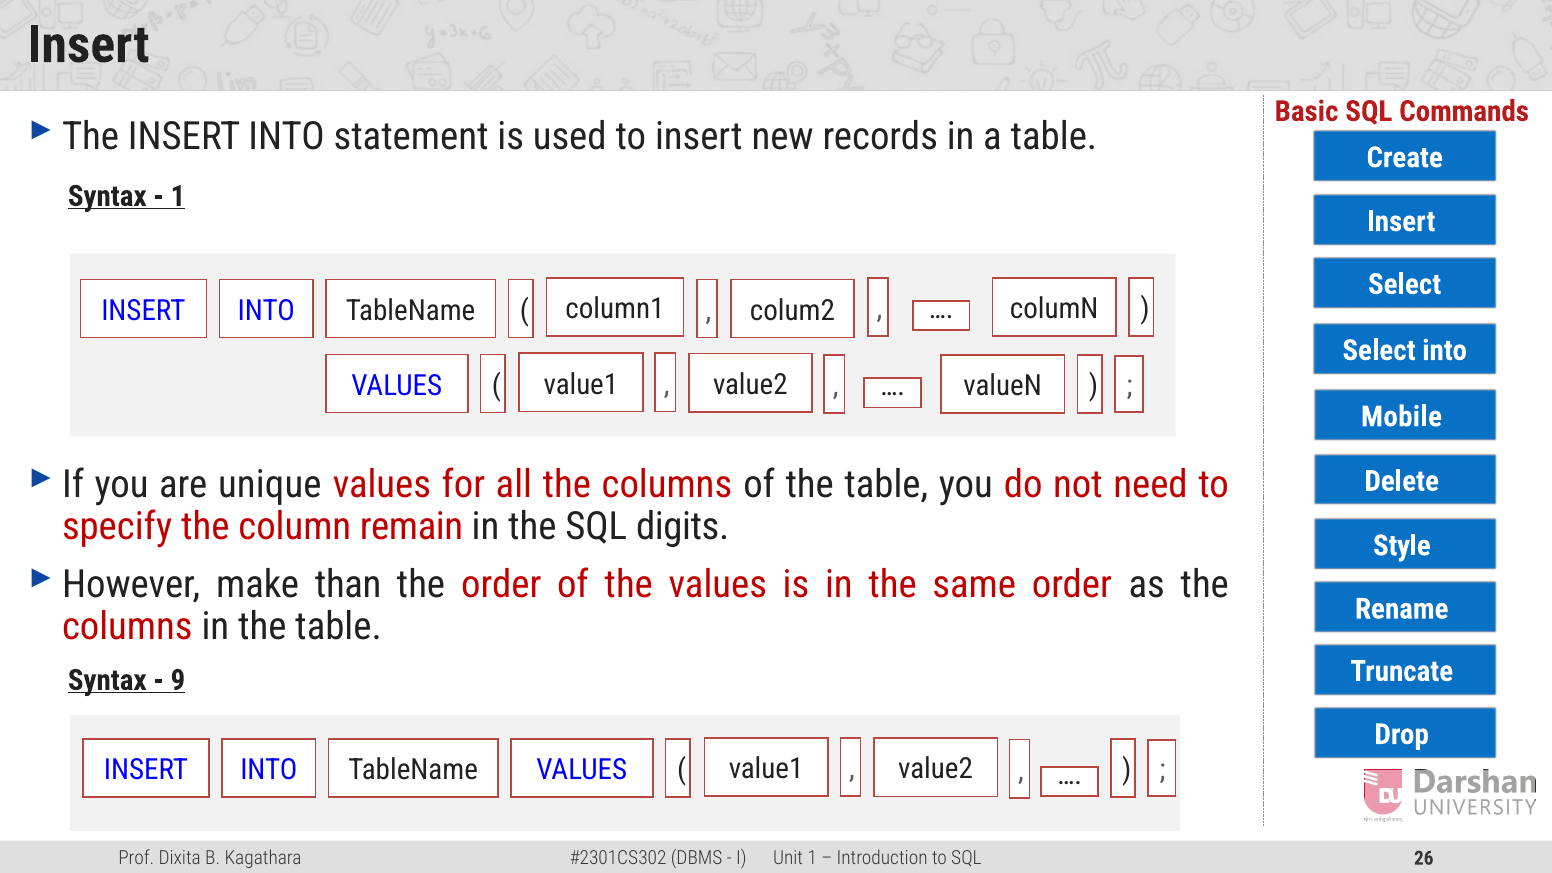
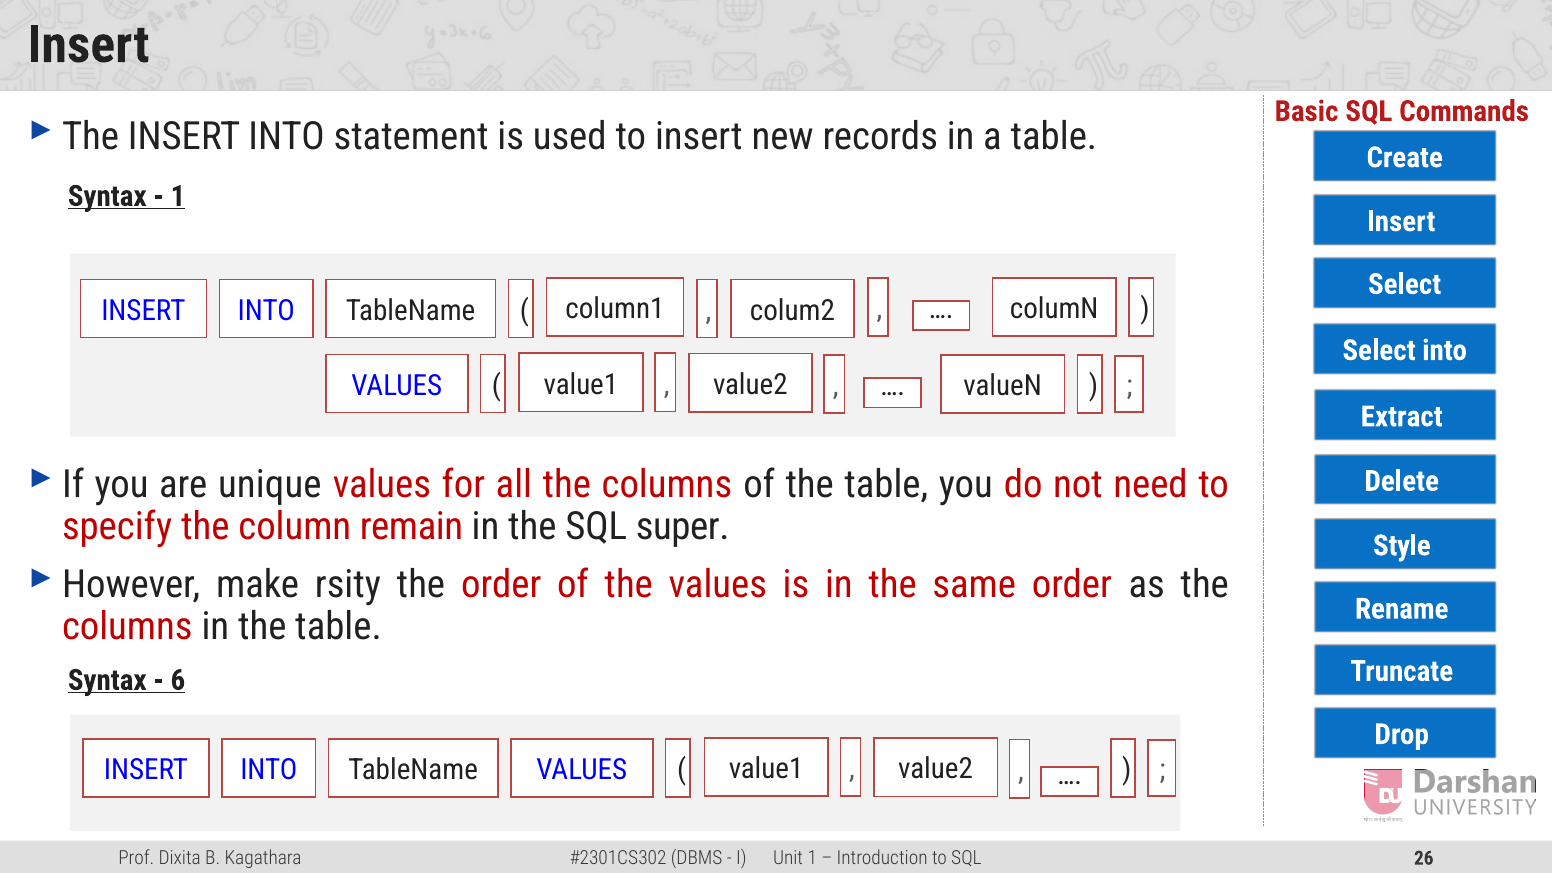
Mobile: Mobile -> Extract (1402, 417)
digits: digits -> super (683, 527)
than: than -> rsity (348, 585)
9: 9 -> 6 (178, 680)
